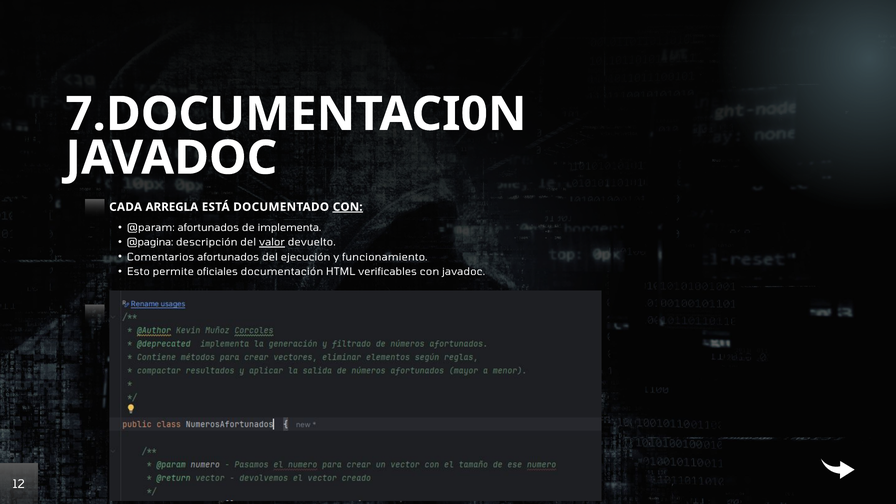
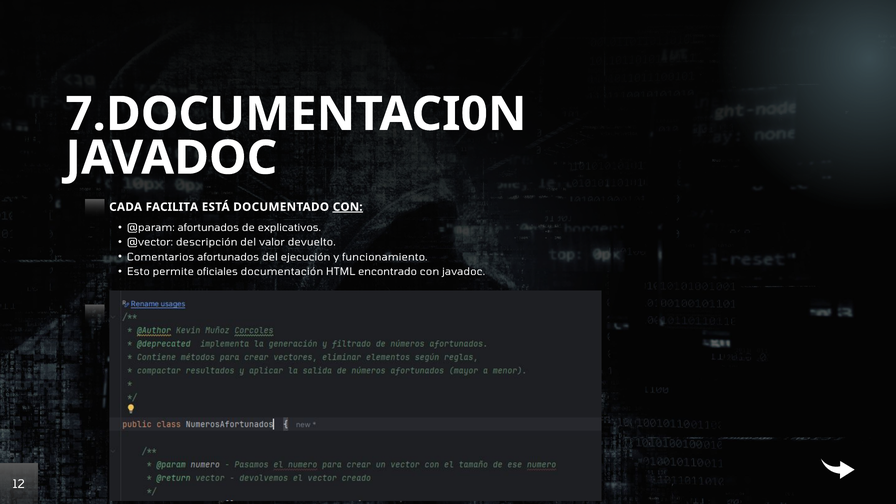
ARREGLA: ARREGLA -> FACILITA (172, 207)
implementa: implementa -> explicativos (289, 228)
@pagina: @pagina -> @vector (150, 242)
valor underline: present -> none (272, 242)
verificables: verificables -> encontrado (388, 272)
